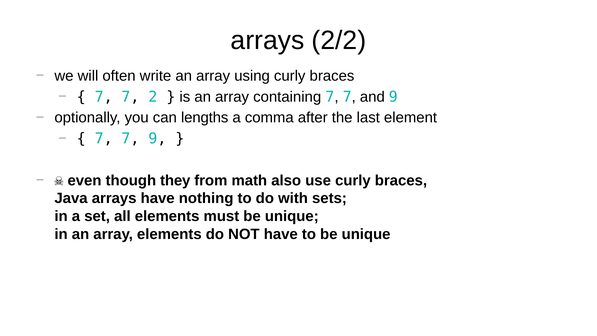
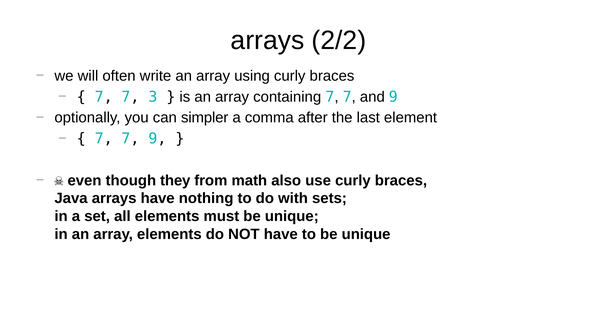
2: 2 -> 3 (153, 97)
lengths: lengths -> simpler (205, 118)
